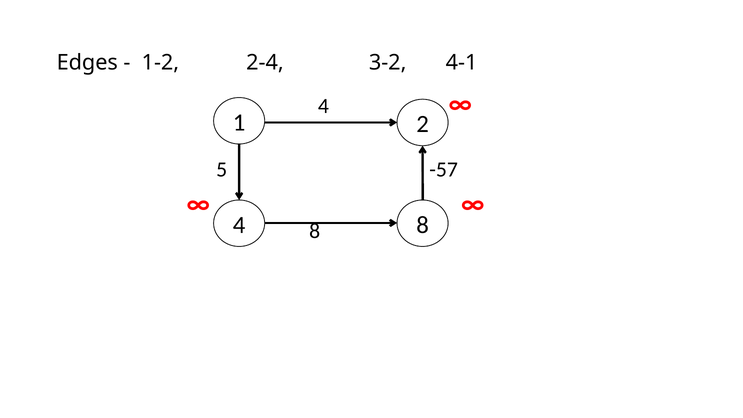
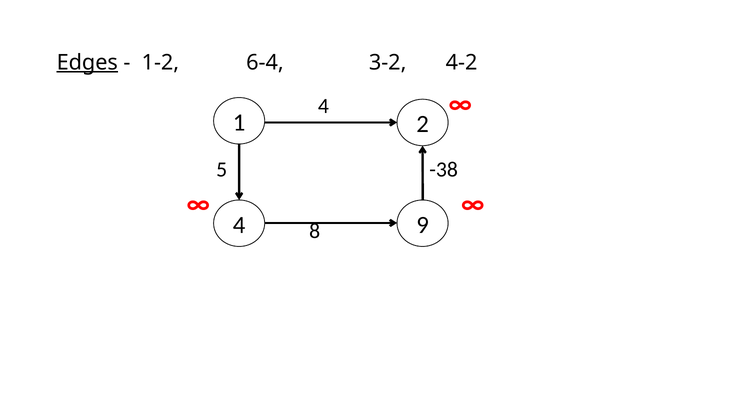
Edges underline: none -> present (87, 62)
2-4: 2-4 -> 6-4 (265, 62)
4-1: 4-1 -> 4-2 (462, 62)
-57: -57 -> -38 (444, 170)
4 8: 8 -> 9 (423, 225)
